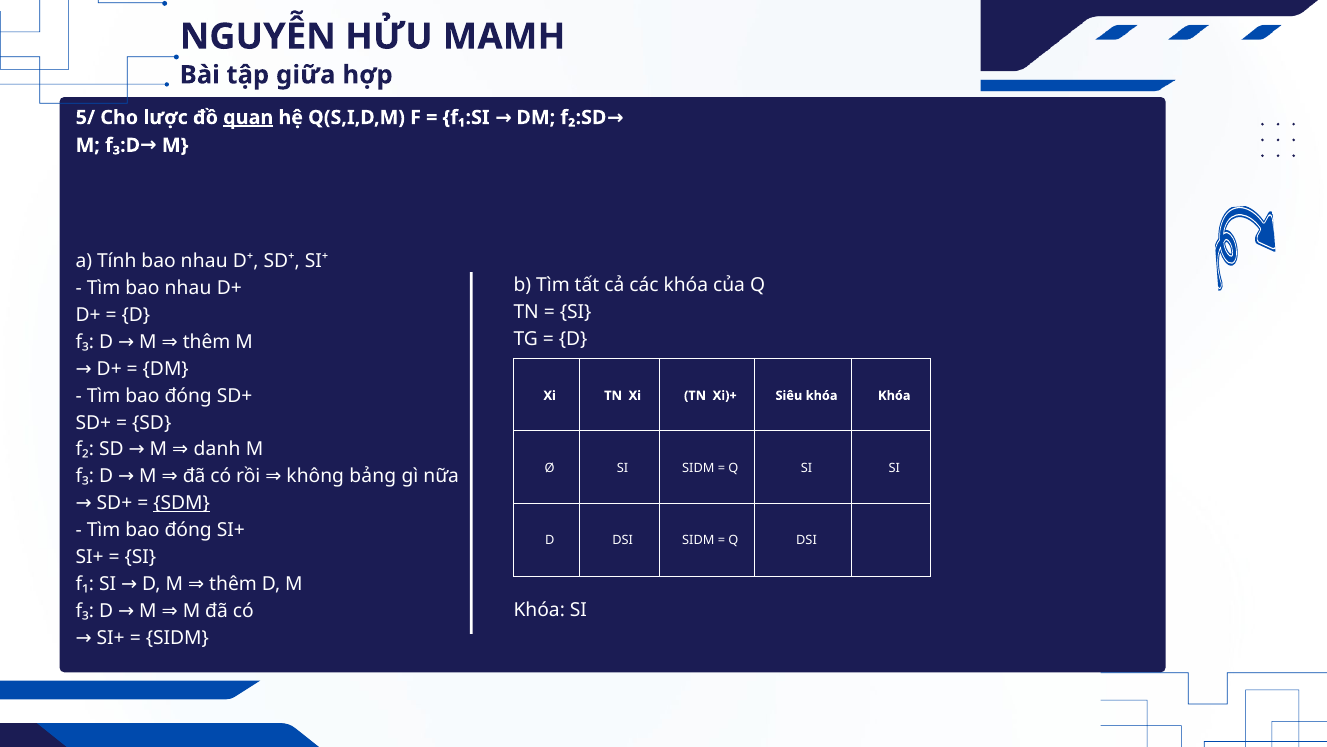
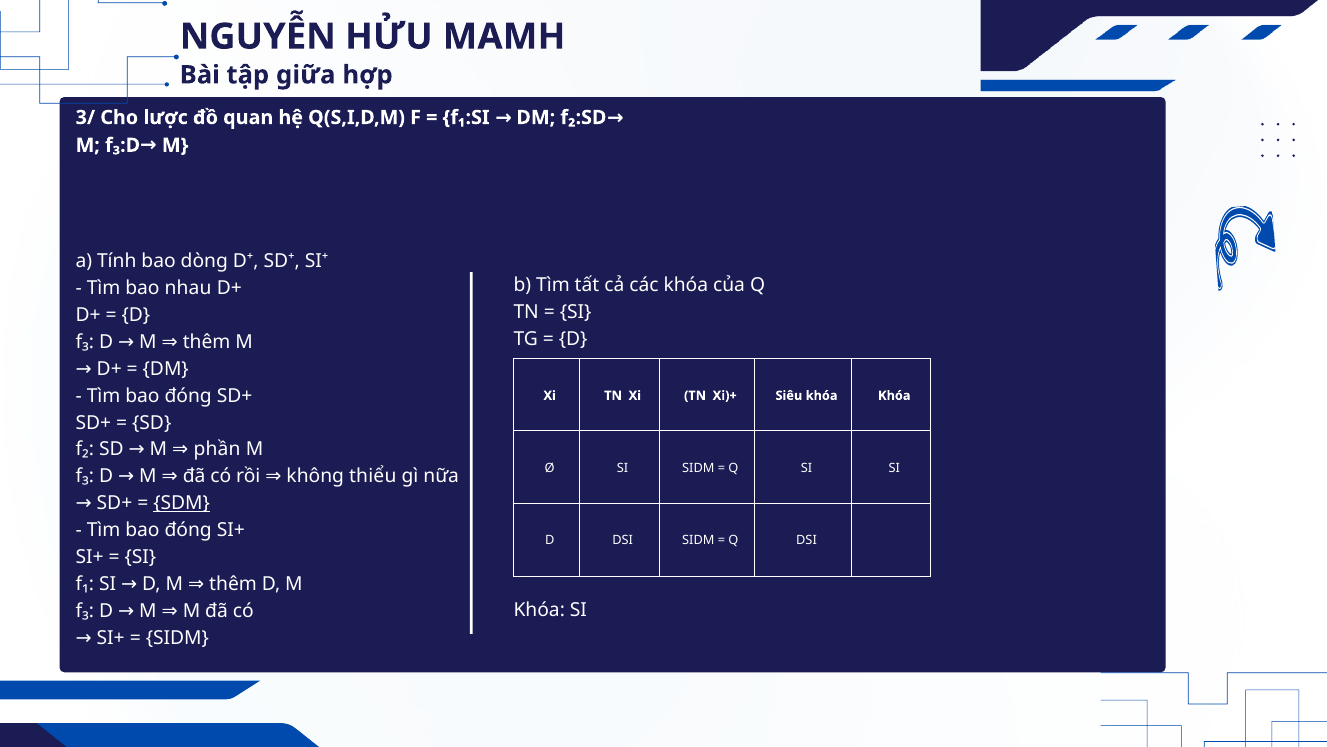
5/: 5/ -> 3/ (85, 117)
quan underline: present -> none (248, 117)
Tính bao nhau: nhau -> dòng (204, 261)
danh: danh -> phần (217, 449)
bảng: bảng -> thiểu (373, 476)
